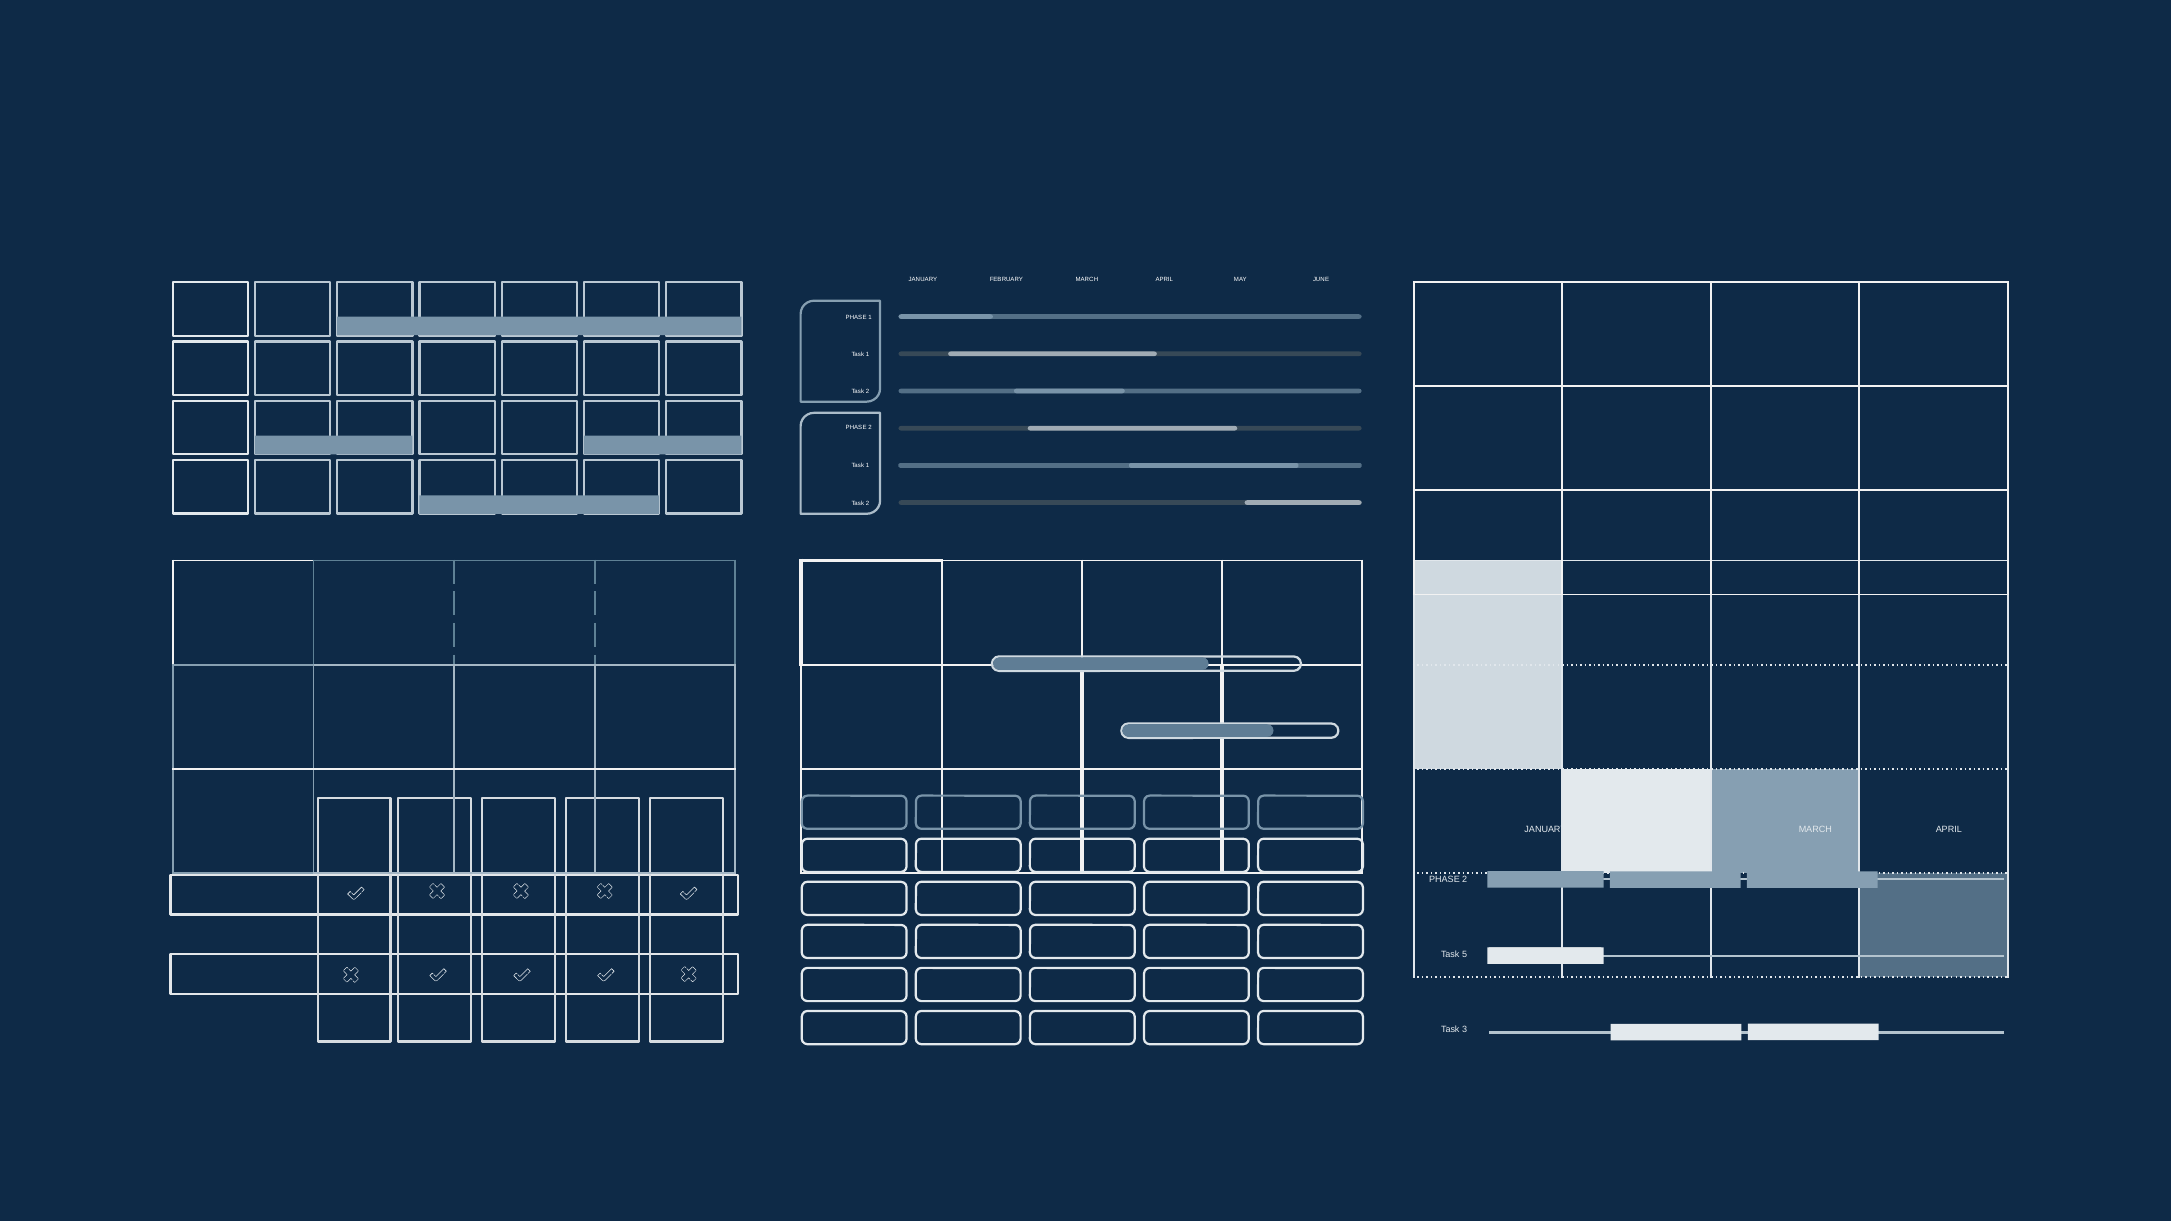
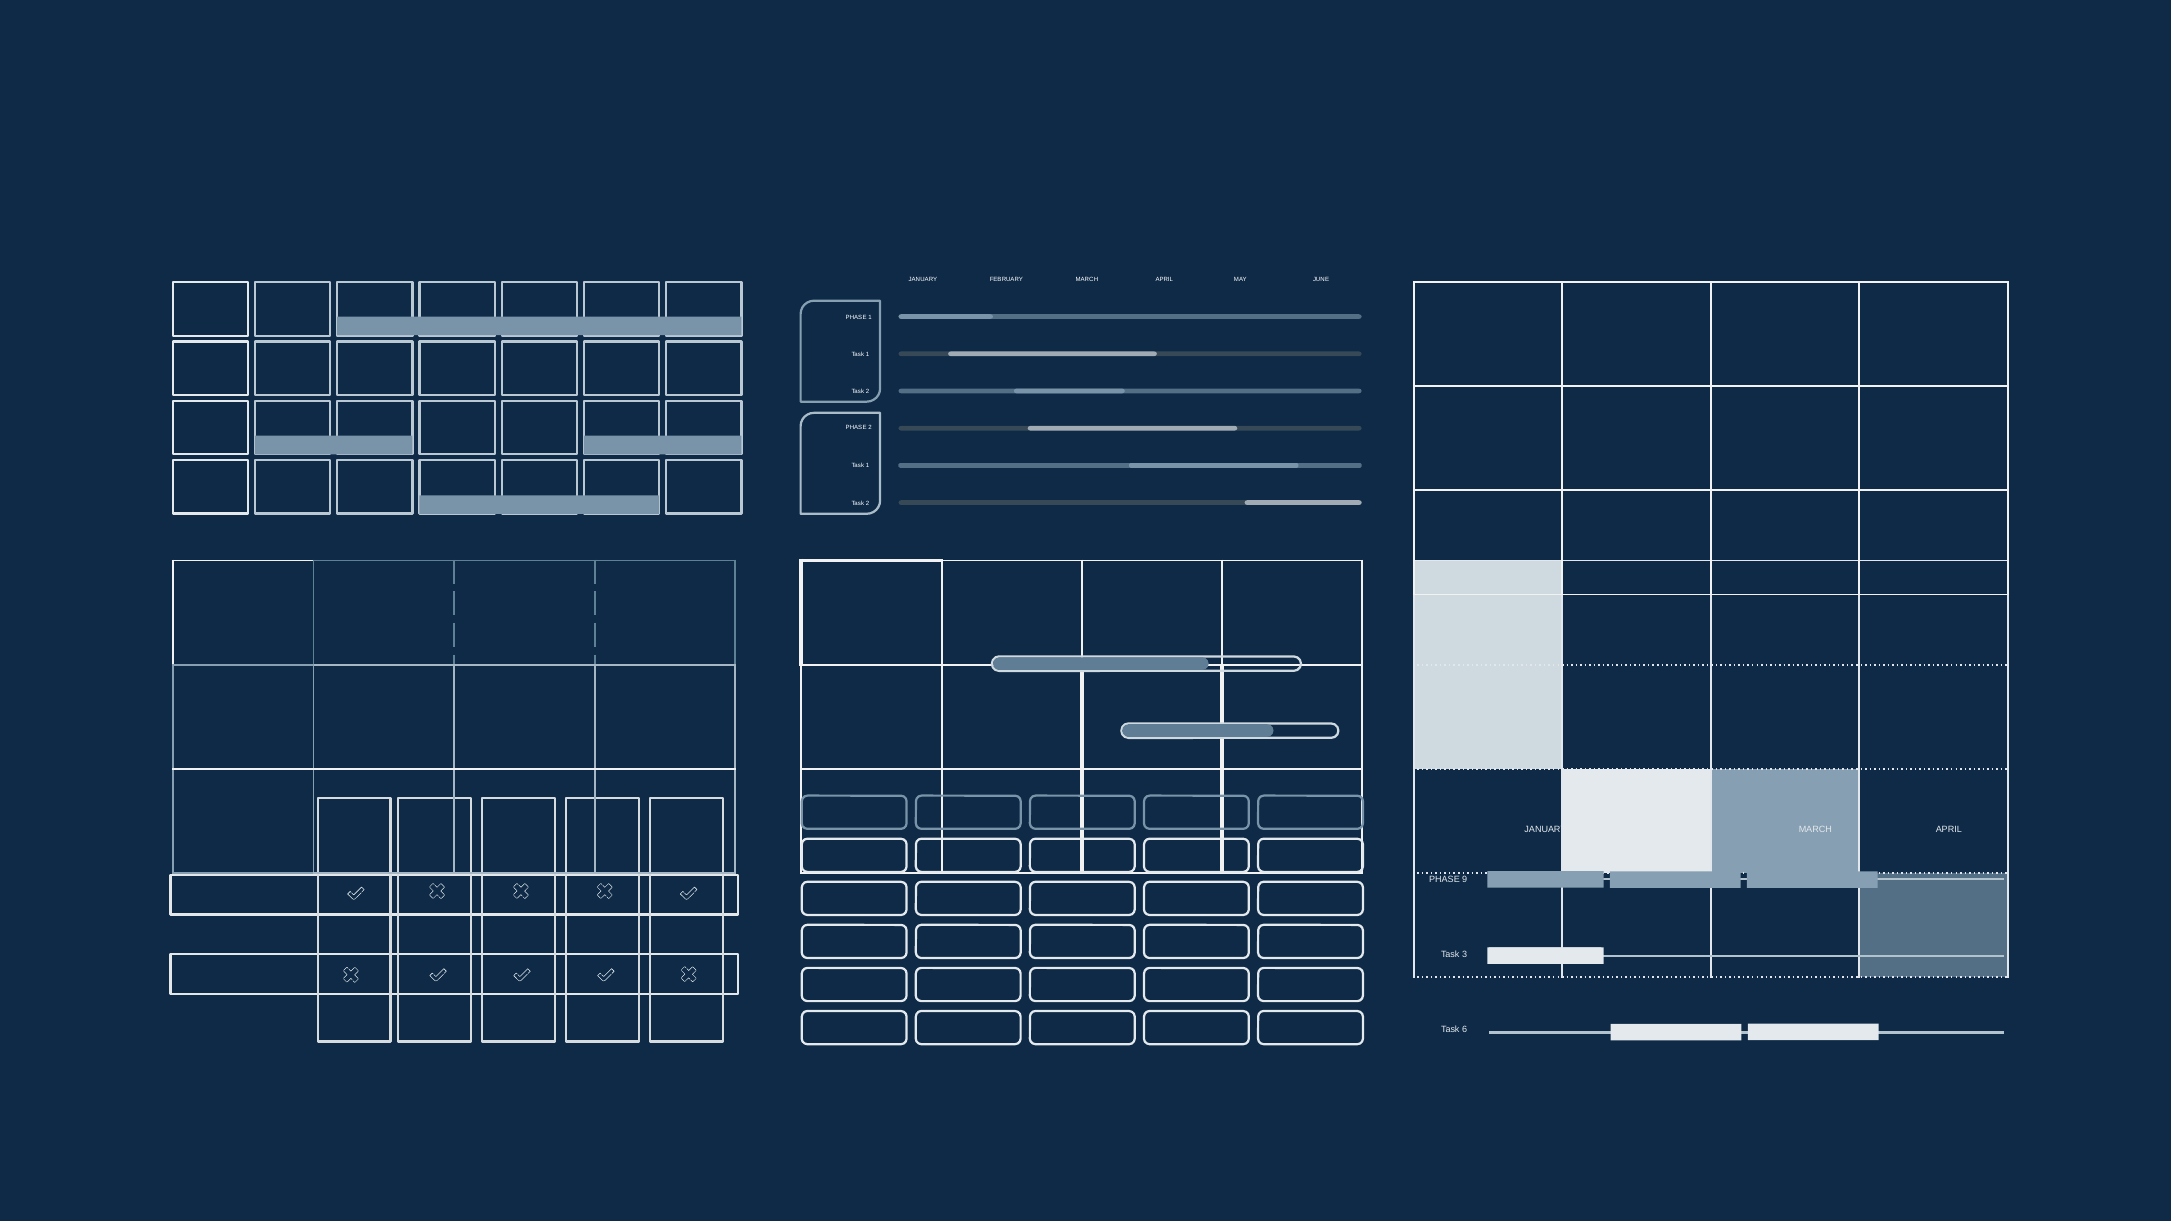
2: 2 -> 9 (1465, 880)
5: 5 -> 3 (1465, 955)
3: 3 -> 6 (1465, 1030)
